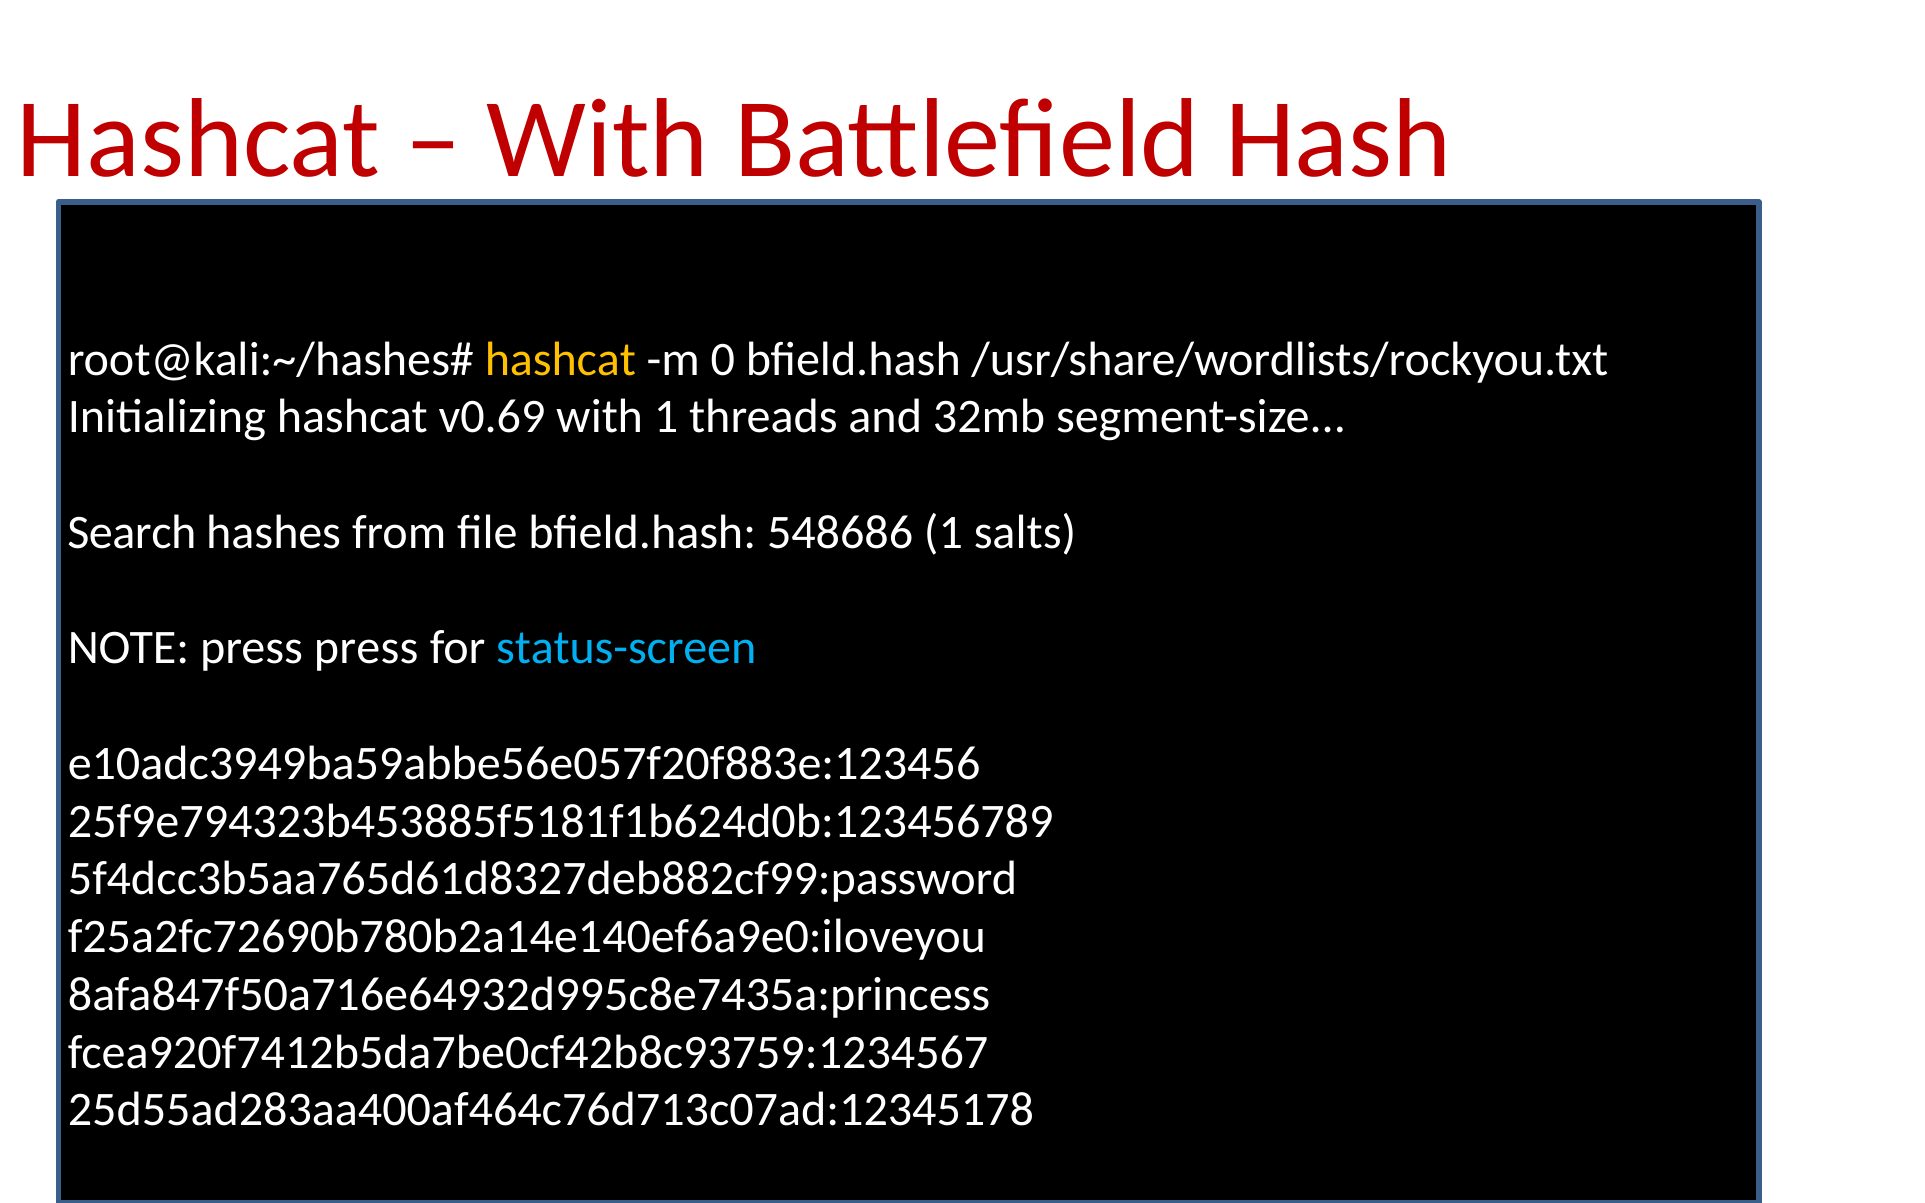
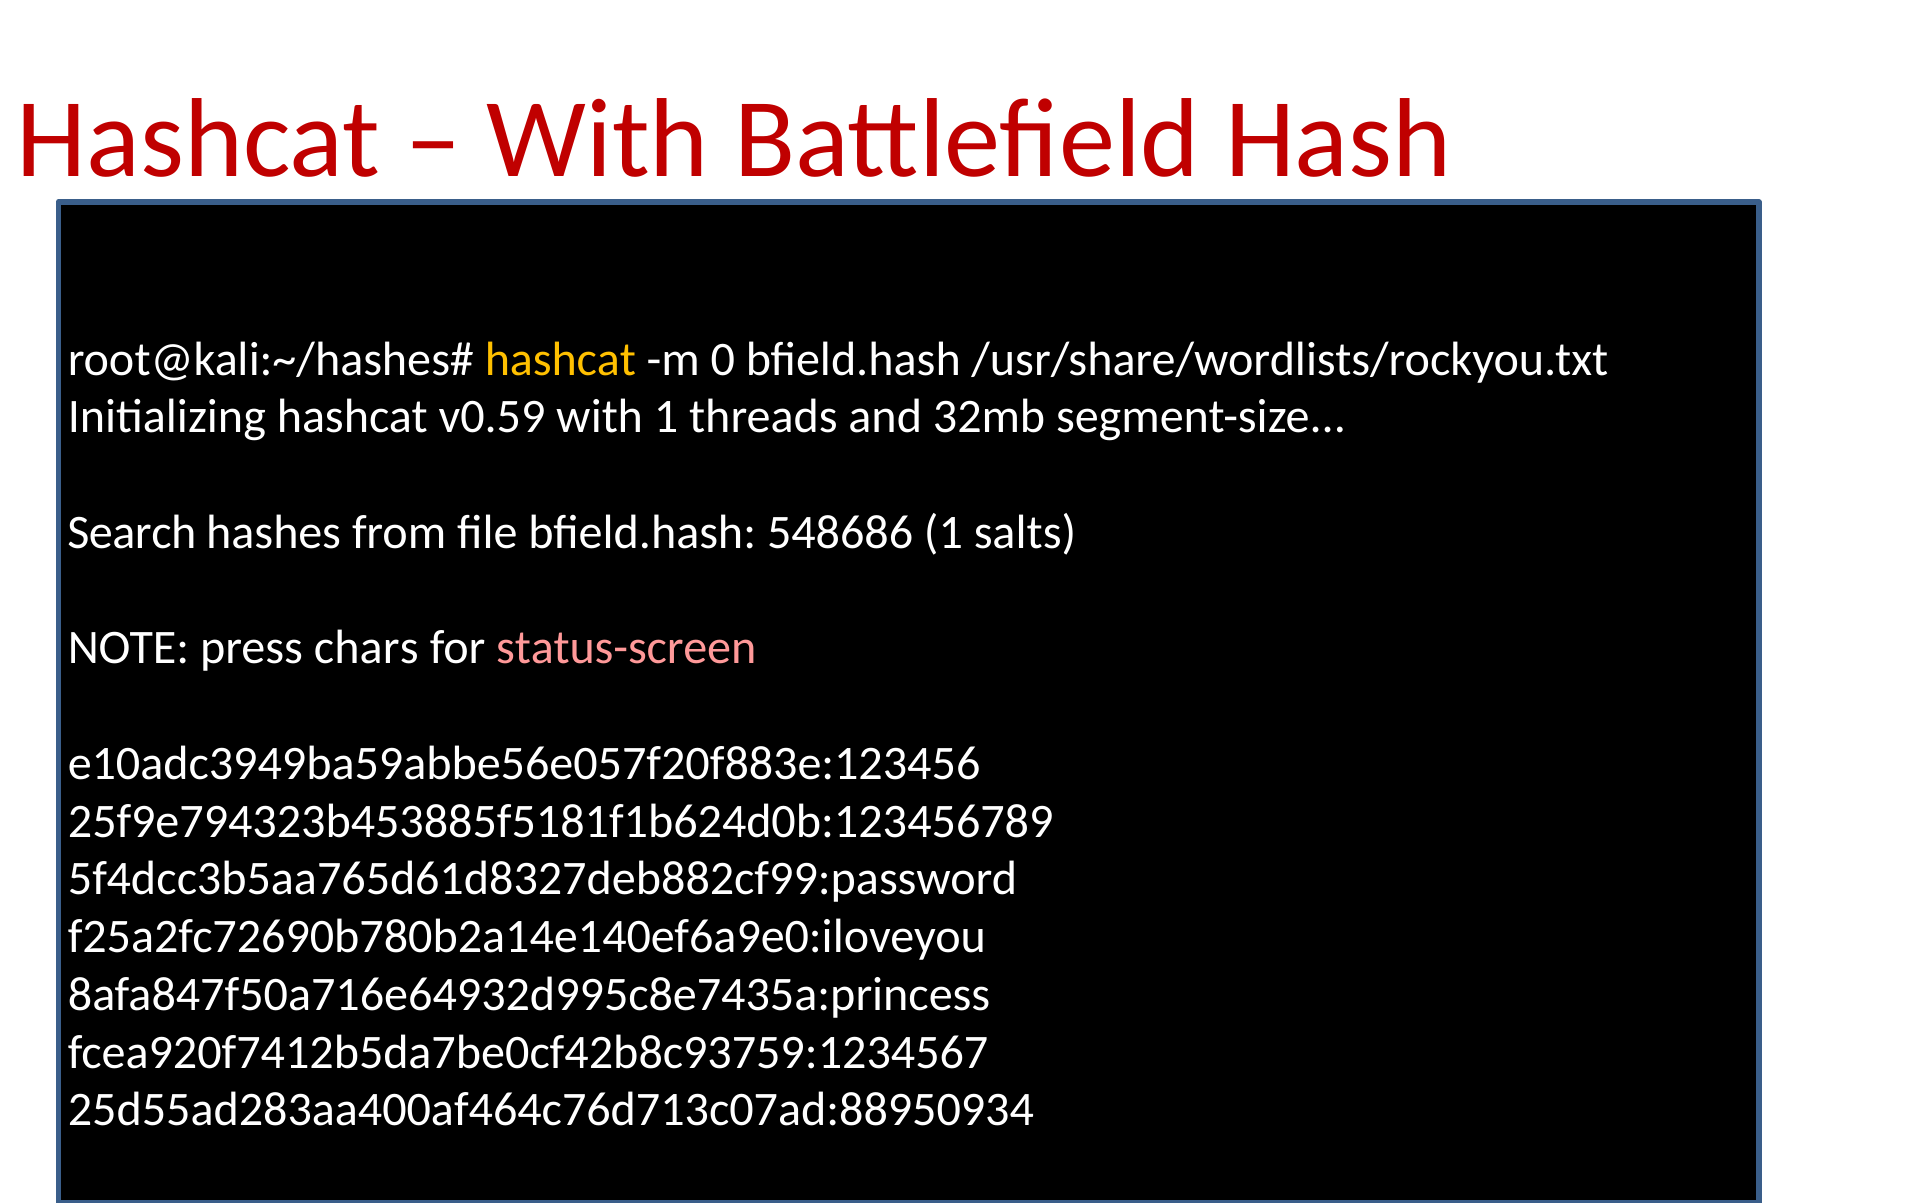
v0.69: v0.69 -> v0.59 (492, 417)
press press: press -> chars (366, 648)
status-screen colour: light blue -> pink (626, 648)
25d55ad283aa400af464c76d713c07ad:12345178: 25d55ad283aa400af464c76d713c07ad:12345178 -> 25d55ad283aa400af464c76d713c07ad:88950934 (551, 1110)
